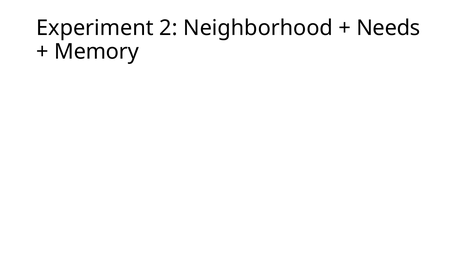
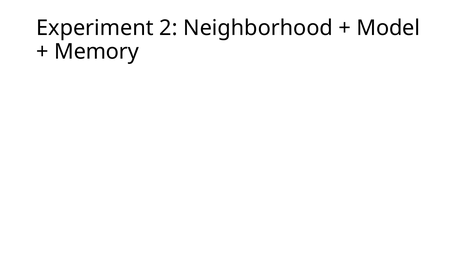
Needs: Needs -> Model (388, 28)
